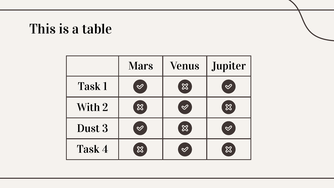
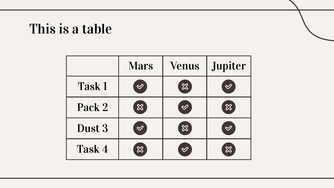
With: With -> Pack (88, 107)
